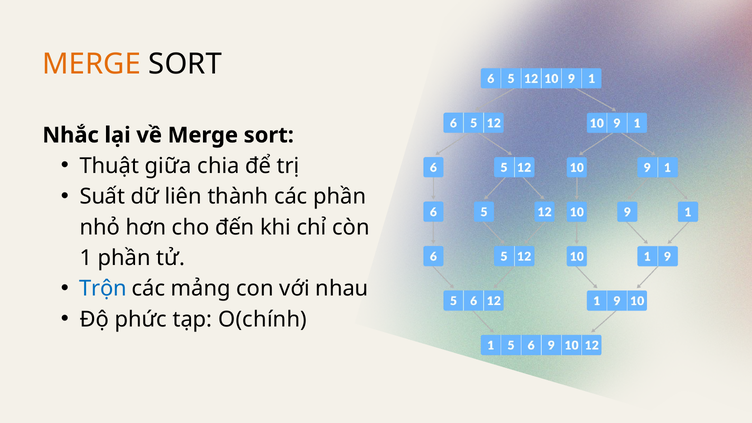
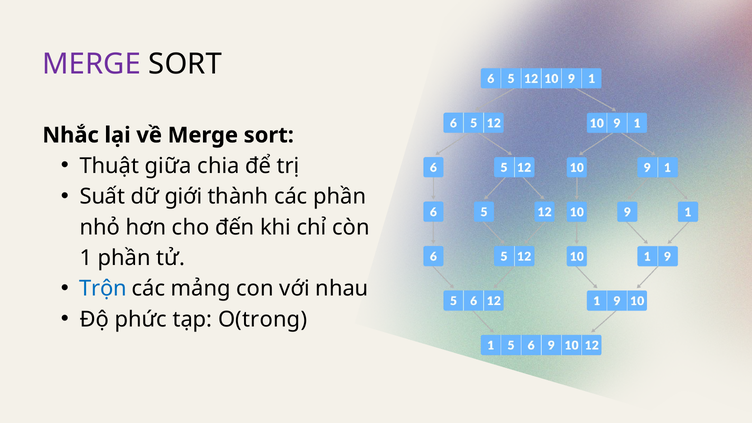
MERGE colour: orange -> purple (92, 64)
liên: liên -> giới (183, 197)
O(chính: O(chính -> O(trong (263, 319)
